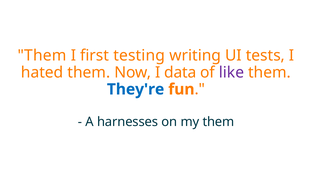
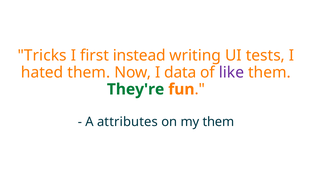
Them: Them -> Tricks (42, 55)
testing: testing -> instead (139, 55)
They're colour: blue -> green (136, 89)
harnesses: harnesses -> attributes (127, 121)
